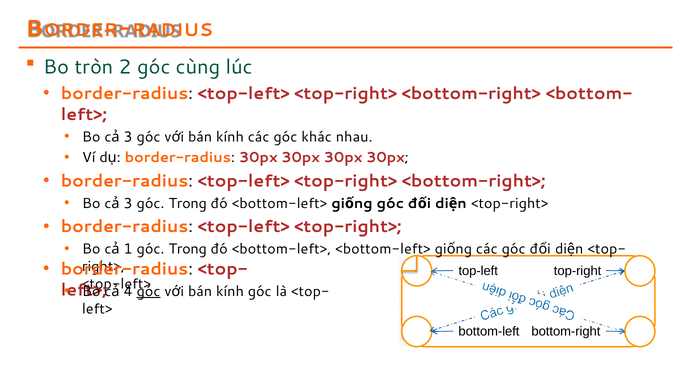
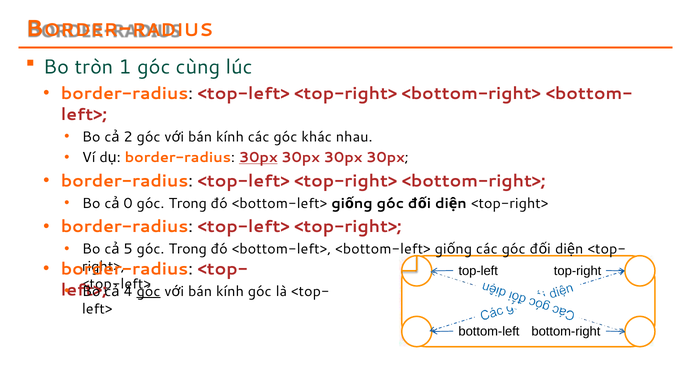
2: 2 -> 1 (125, 67)
3: 3 -> 2 (128, 137)
30px underline: none -> present (258, 158)
3: 3 -> 0 (128, 204)
1: 1 -> 5 (128, 249)
